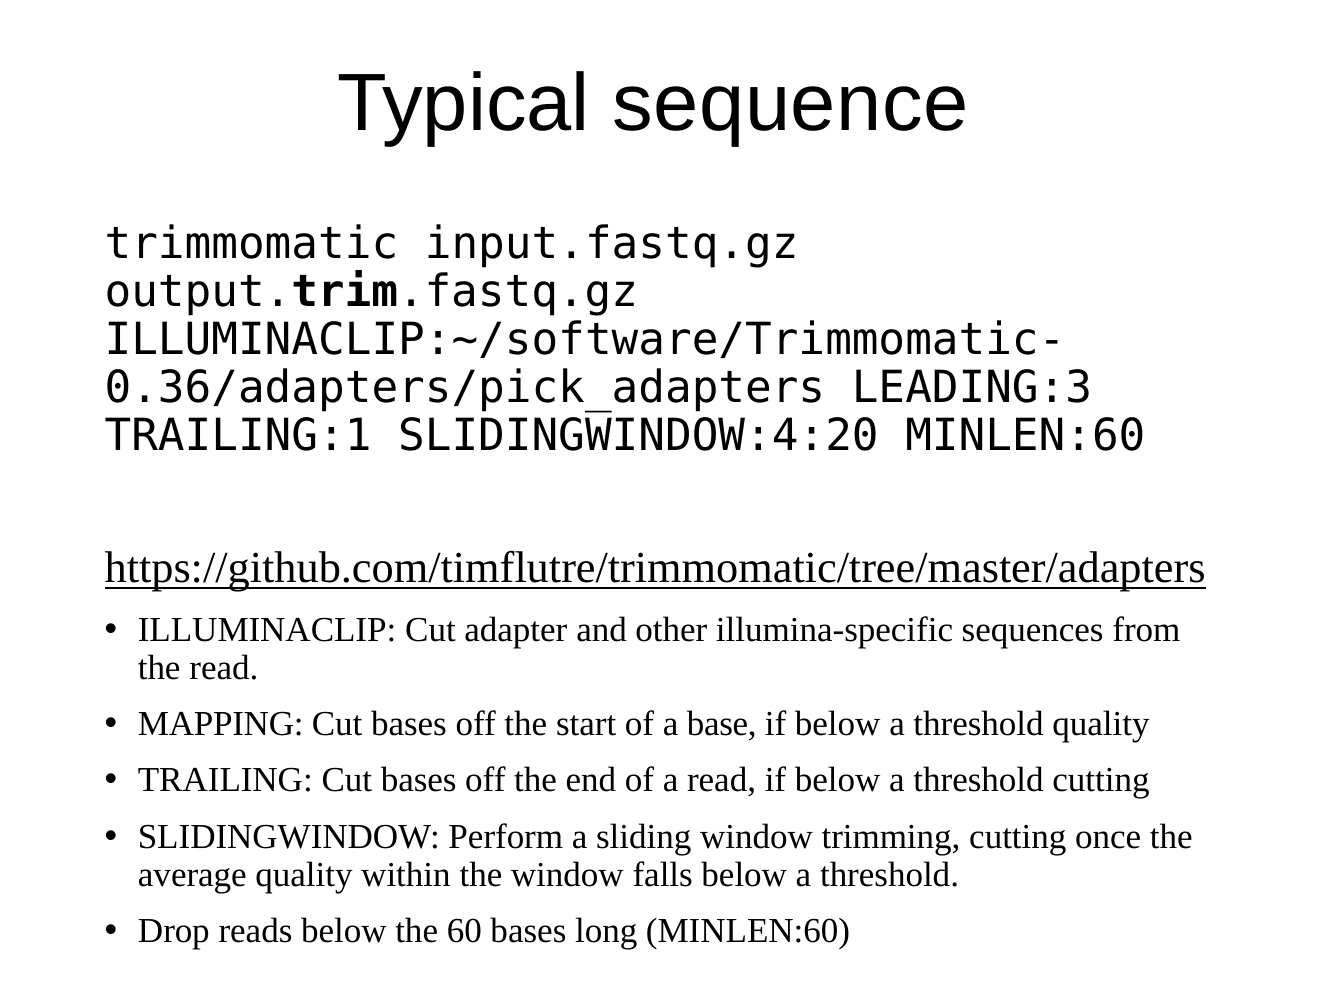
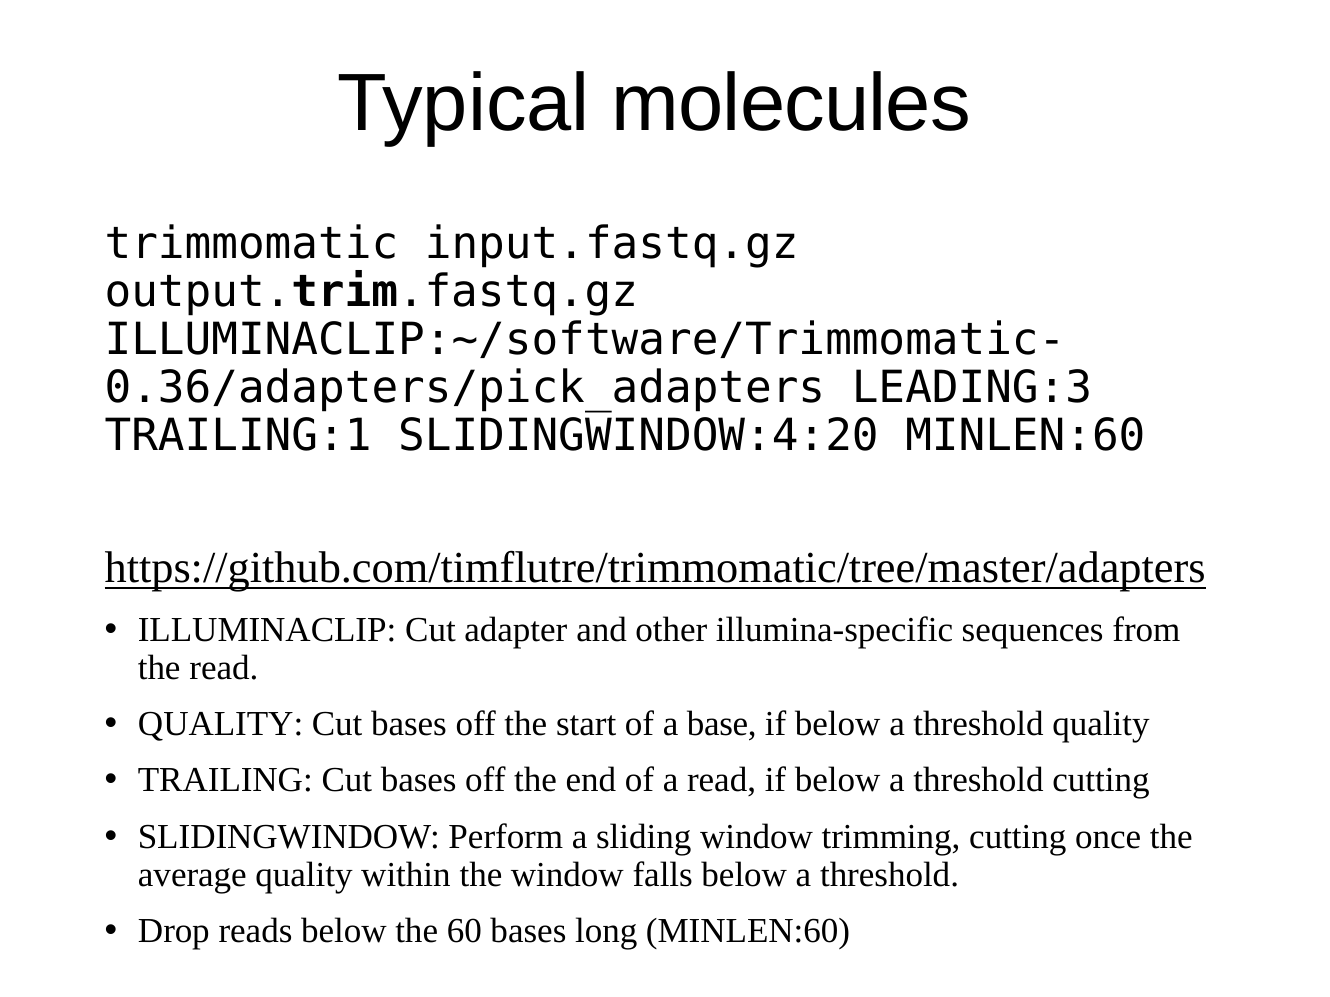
sequence: sequence -> molecules (791, 104)
MAPPING: MAPPING -> QUALITY (221, 724)
